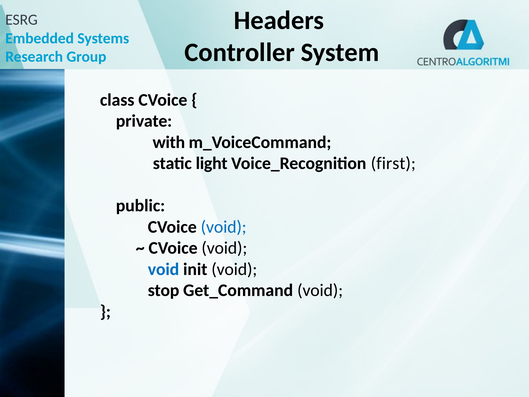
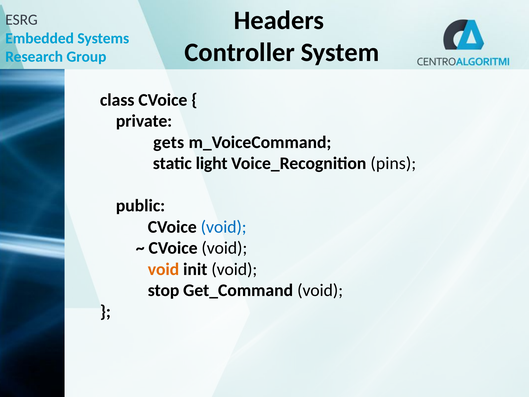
with: with -> gets (169, 142)
first: first -> pins (393, 163)
void colour: blue -> orange (163, 269)
